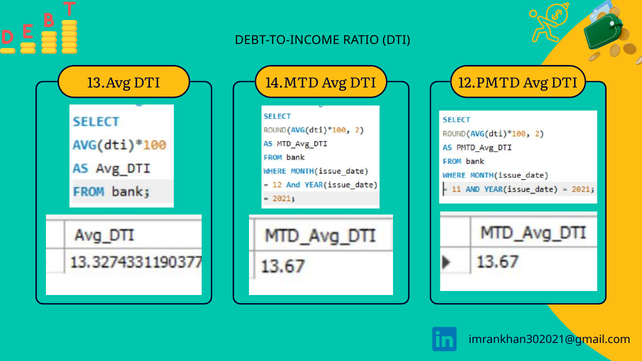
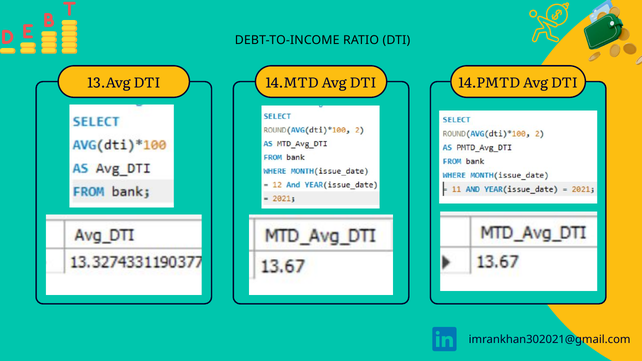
12.PMTD: 12.PMTD -> 14.PMTD (489, 83)
